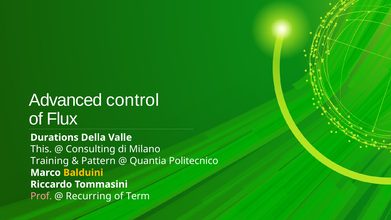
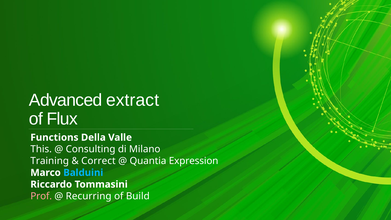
control: control -> extract (133, 100)
Durations: Durations -> Functions (54, 137)
Pattern: Pattern -> Correct (98, 161)
Politecnico: Politecnico -> Expression (194, 161)
Balduini colour: yellow -> light blue (83, 173)
Term: Term -> Build (138, 196)
